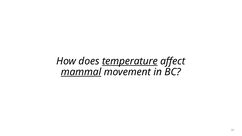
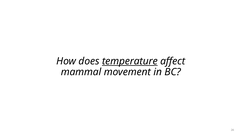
mammal underline: present -> none (81, 72)
